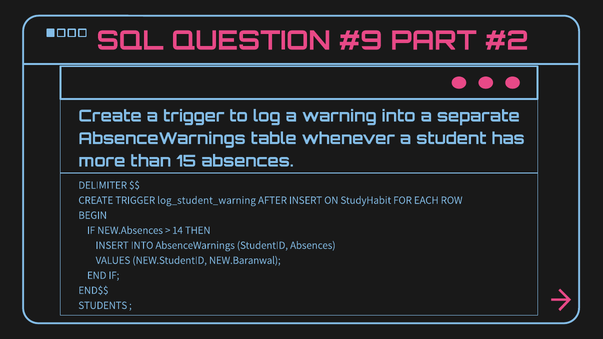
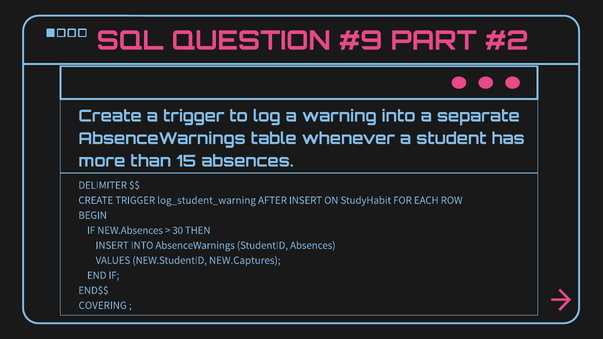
14: 14 -> 30 (178, 230)
NEW.Baranwal: NEW.Baranwal -> NEW.Captures (245, 260)
STUDENTS: STUDENTS -> COVERING (103, 305)
